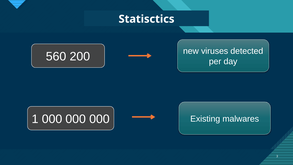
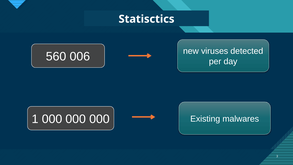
200: 200 -> 006 (80, 56)
